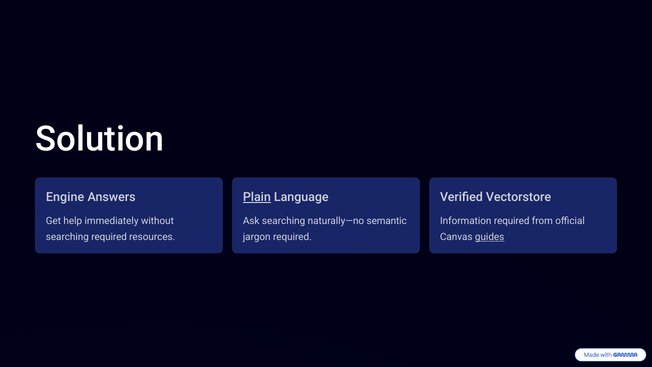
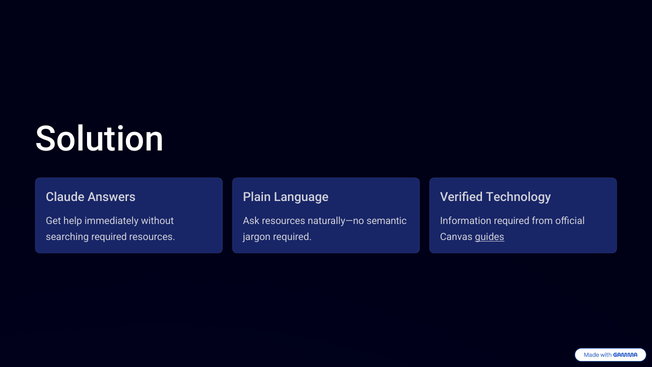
Engine: Engine -> Claude (65, 197)
Plain underline: present -> none (257, 197)
Vectorstore: Vectorstore -> Technology (518, 197)
Ask searching: searching -> resources (284, 221)
